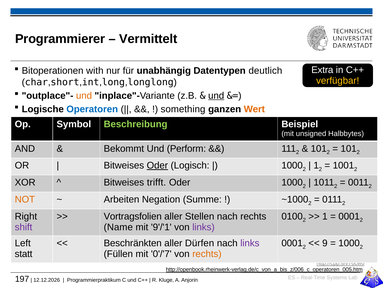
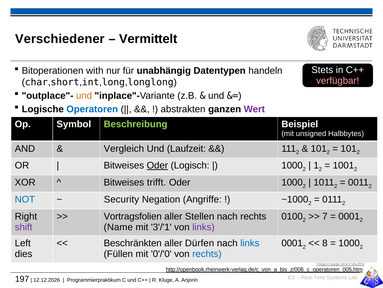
Programmierer: Programmierer -> Verschiedener (60, 39)
Extra: Extra -> Stets (322, 70)
deutlich: deutlich -> handeln (265, 70)
verfügbar colour: yellow -> pink (338, 81)
und underline: present -> none (216, 95)
something: something -> abstrakten (183, 109)
Wert colour: orange -> purple (254, 109)
Bekommt: Bekommt -> Vergleich (124, 148)
Perform: Perform -> Laufzeit (186, 148)
NOT colour: orange -> blue (25, 199)
Arbeiten: Arbeiten -> Security (121, 199)
Summe: Summe -> Angriffe (202, 199)
1: 1 -> 7 (325, 216)
9'/'1: 9'/'1 -> 3'/'1 (161, 227)
links colour: purple -> blue (250, 243)
9: 9 -> 8 (325, 243)
statt: statt -> dies (24, 253)
0'/'7: 0'/'7 -> 0'/'0 (161, 253)
rechts colour: orange -> blue (207, 253)
